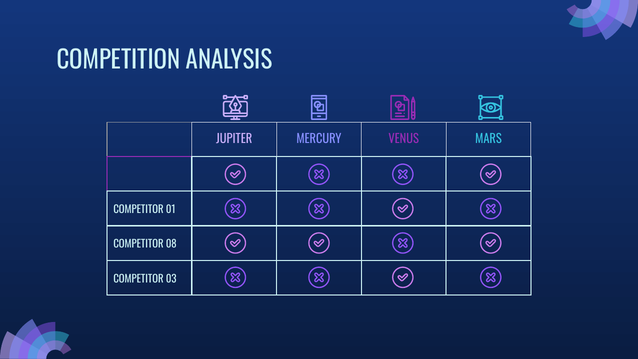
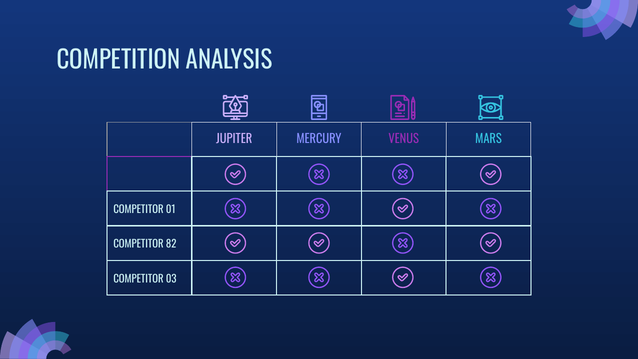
08: 08 -> 82 (171, 244)
